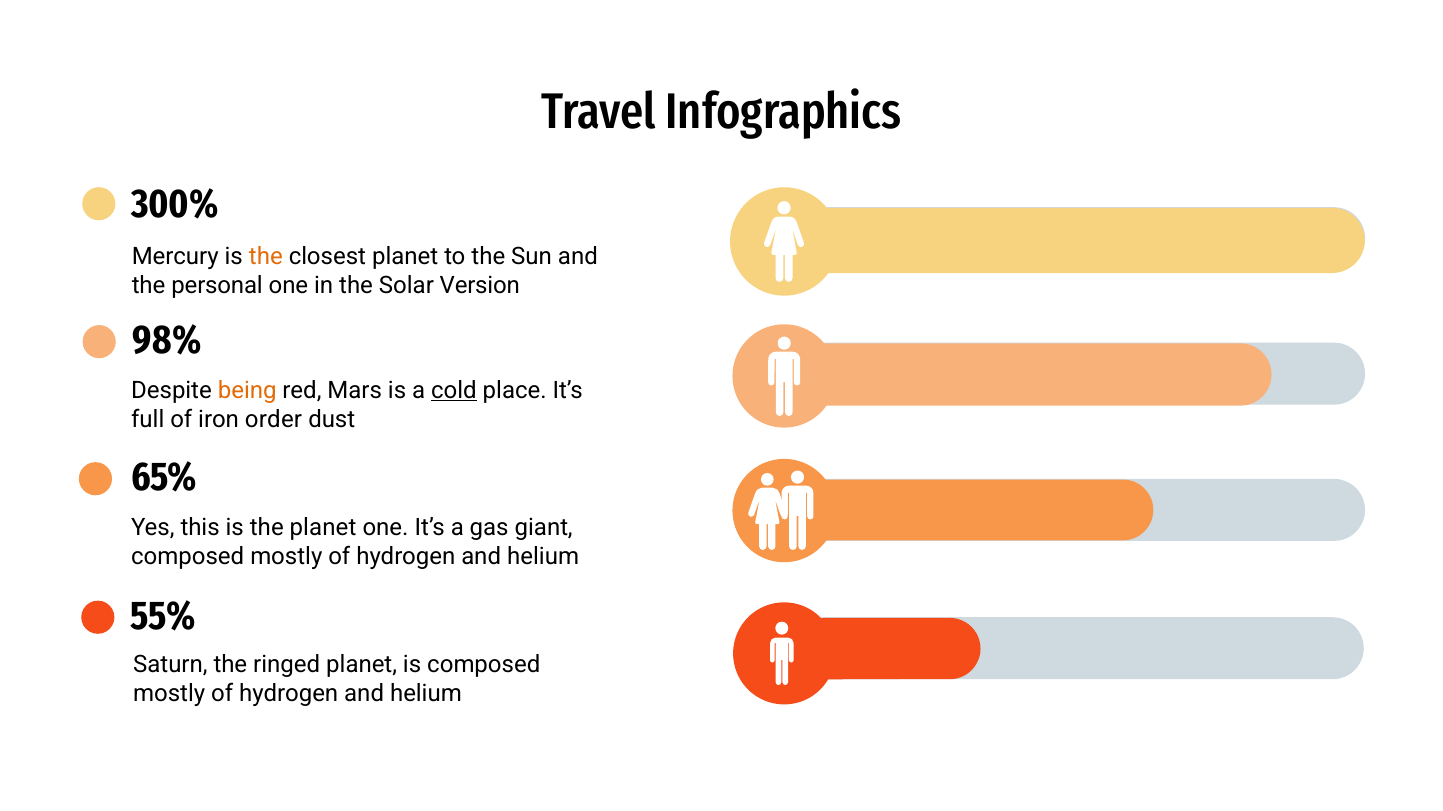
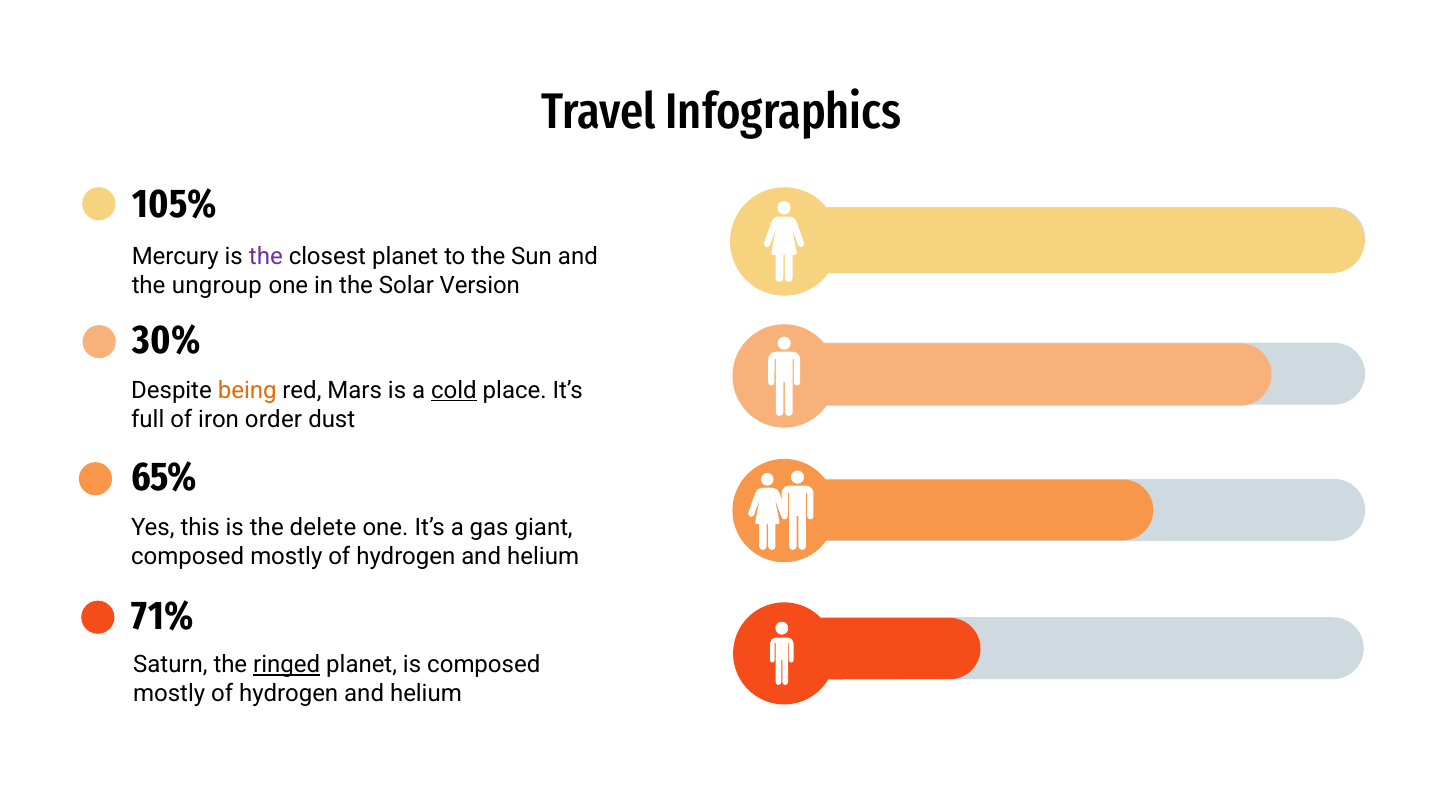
300%: 300% -> 105% (175, 205)
the colour: orange -> purple (266, 257)
personal: personal -> ungroup (217, 286)
98%: 98% -> 30% (167, 340)
the planet: planet -> delete (323, 528)
55%: 55% -> 71% (163, 617)
ringed underline: none -> present (287, 665)
